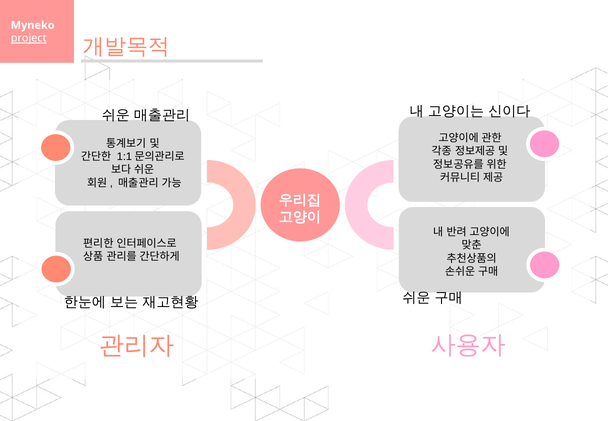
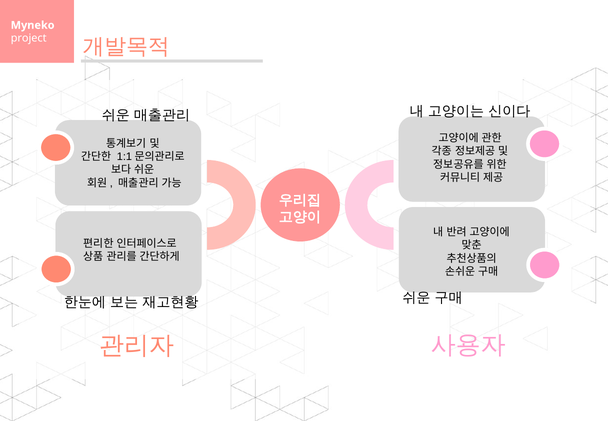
project underline: present -> none (29, 38)
